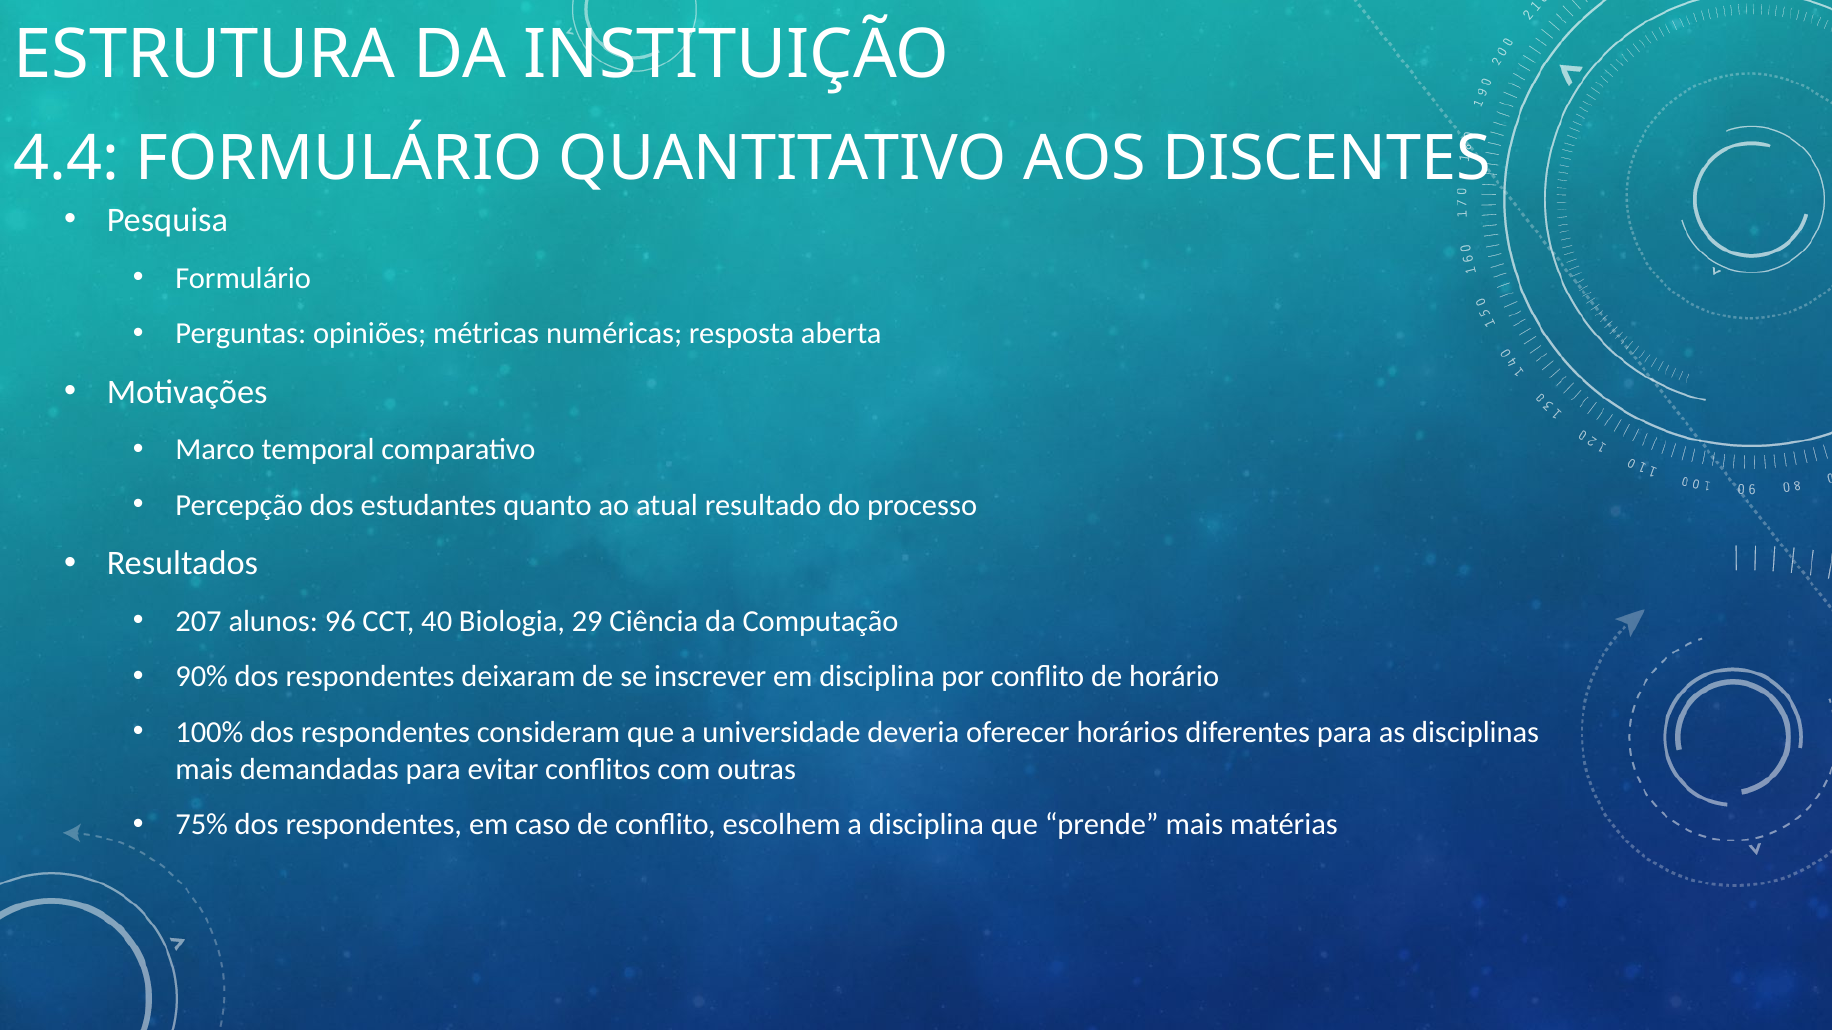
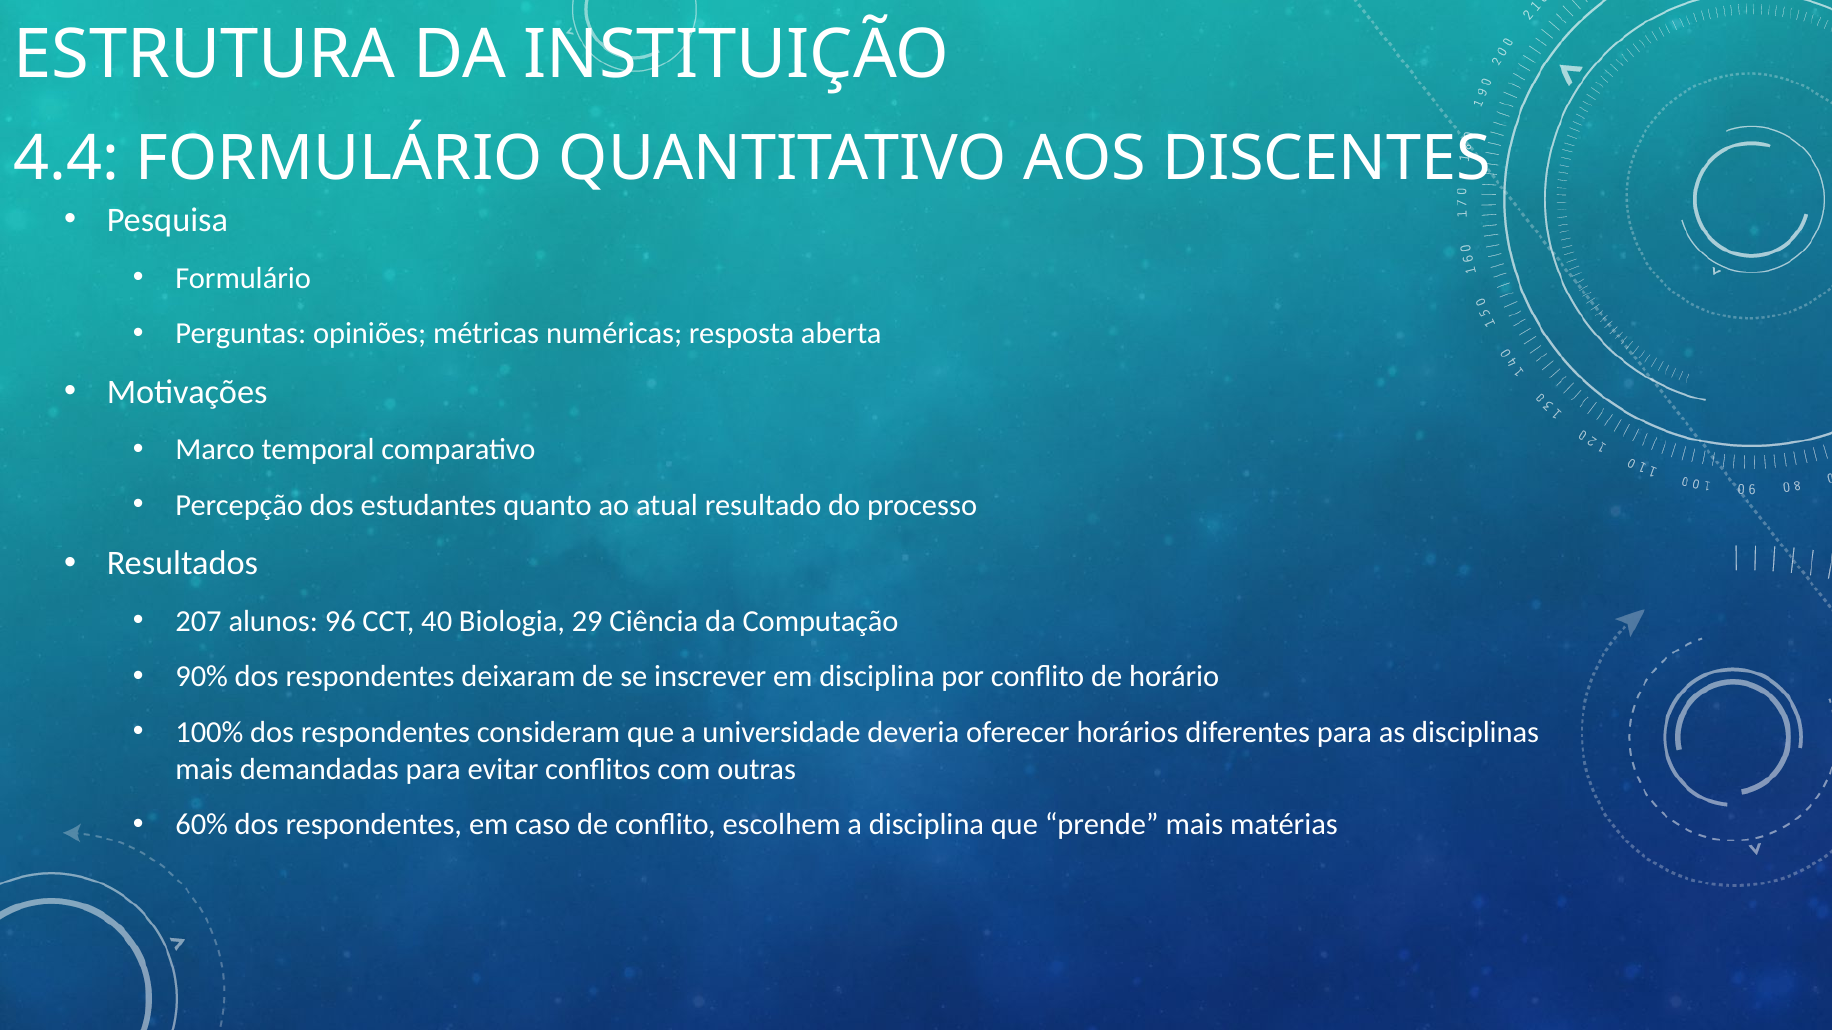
75%: 75% -> 60% (202, 825)
